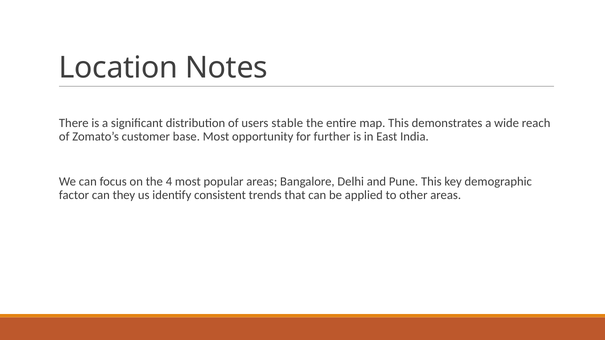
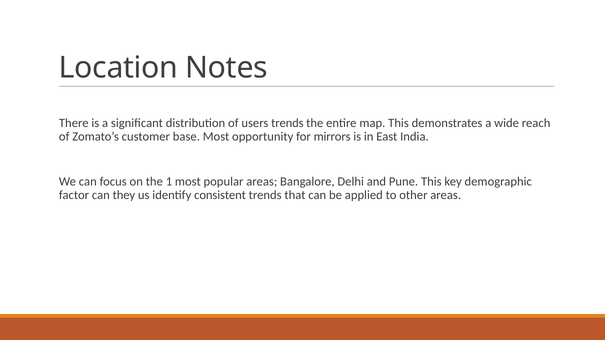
users stable: stable -> trends (287, 123)
further: further -> mirrors (332, 137)
4: 4 -> 1 (169, 182)
